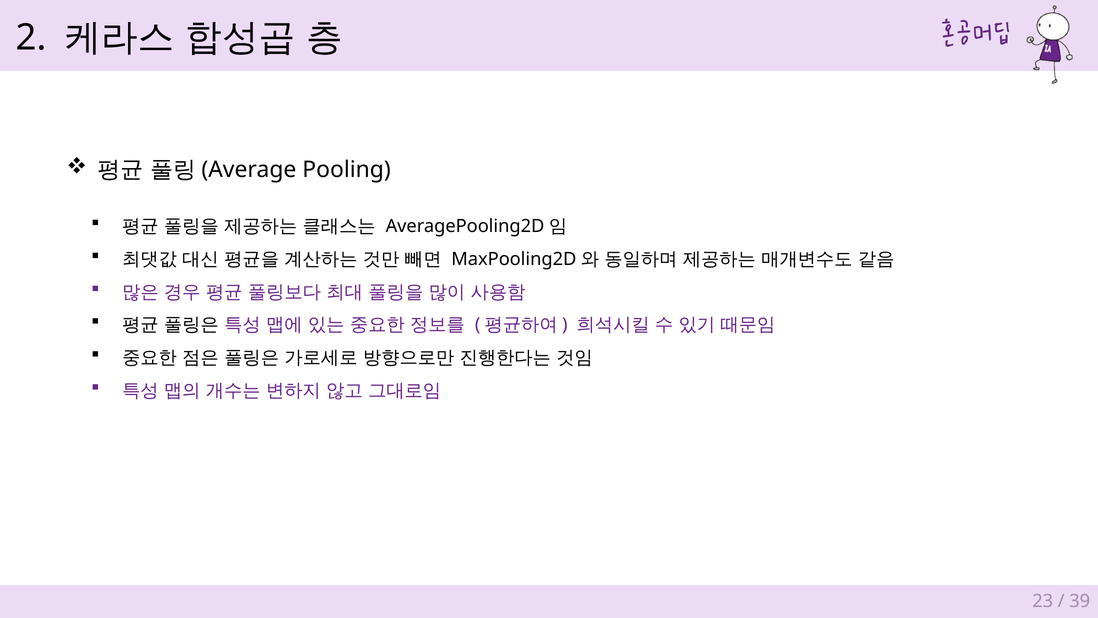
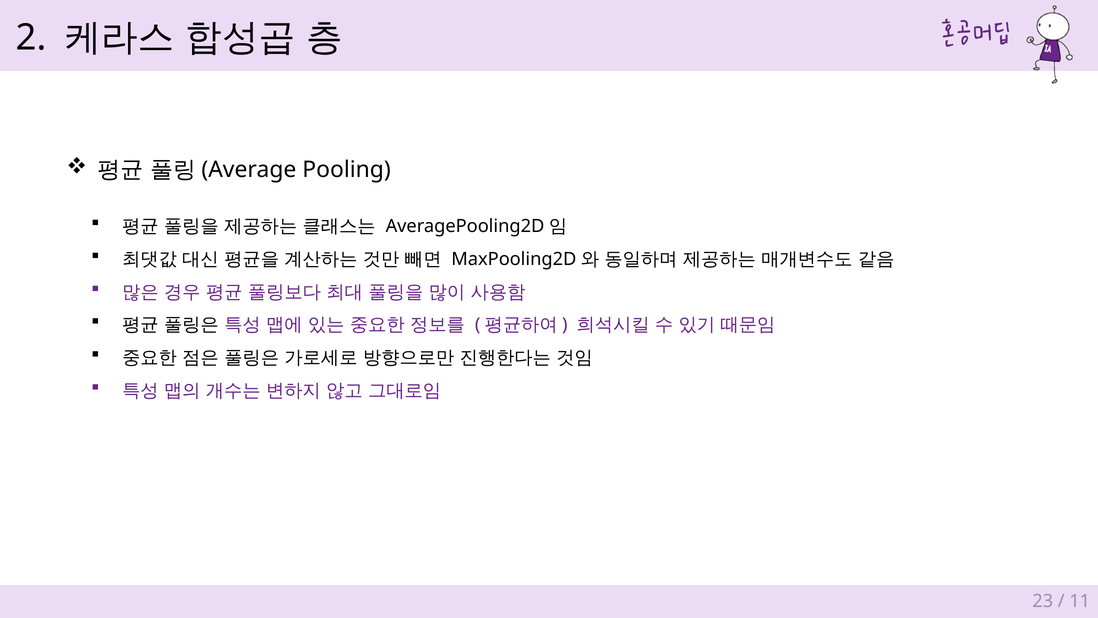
39: 39 -> 11 (1080, 601)
